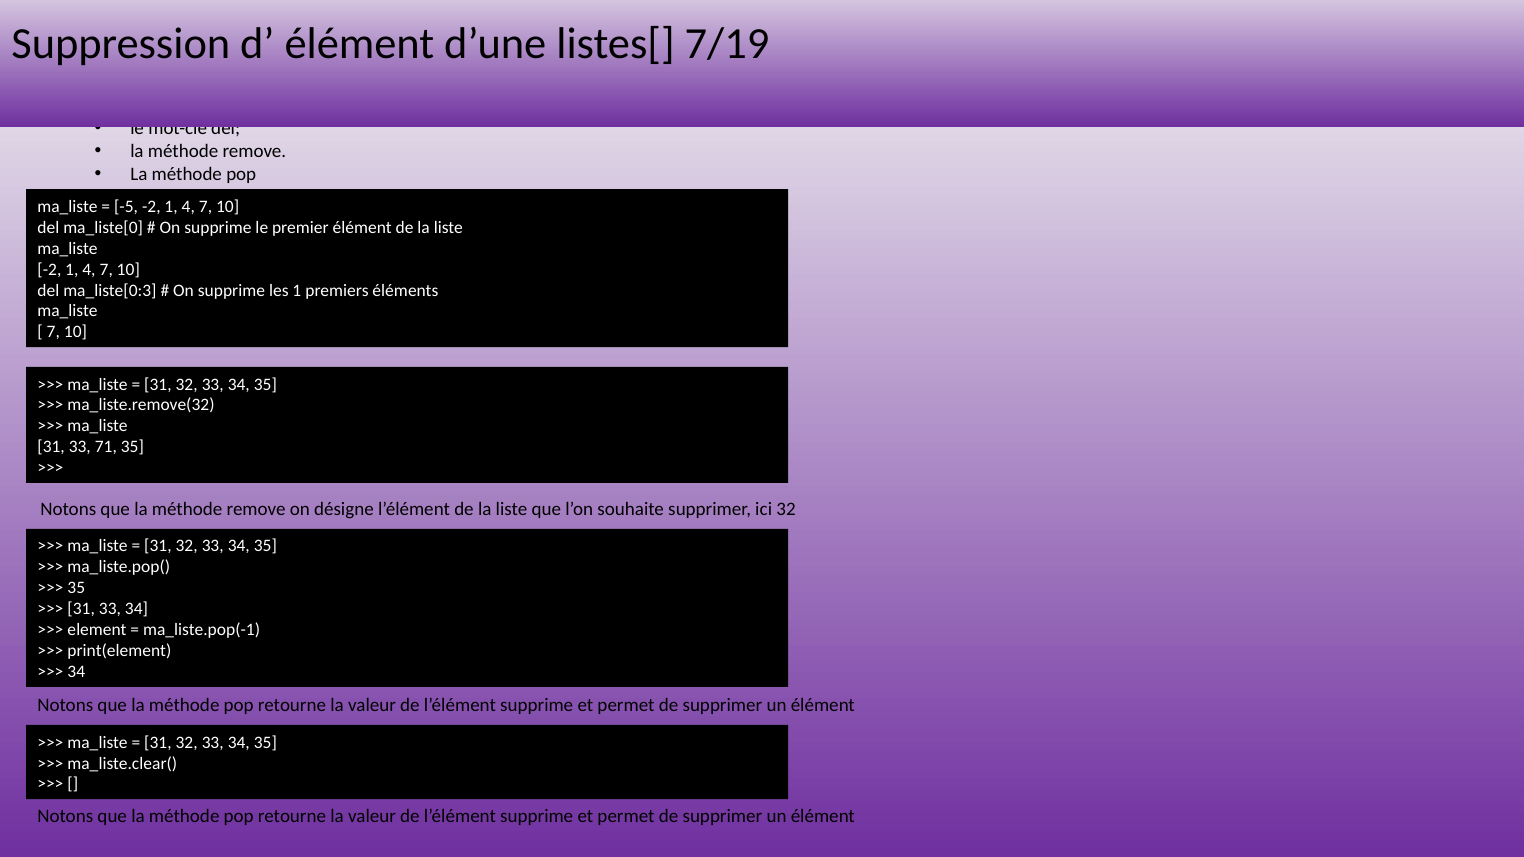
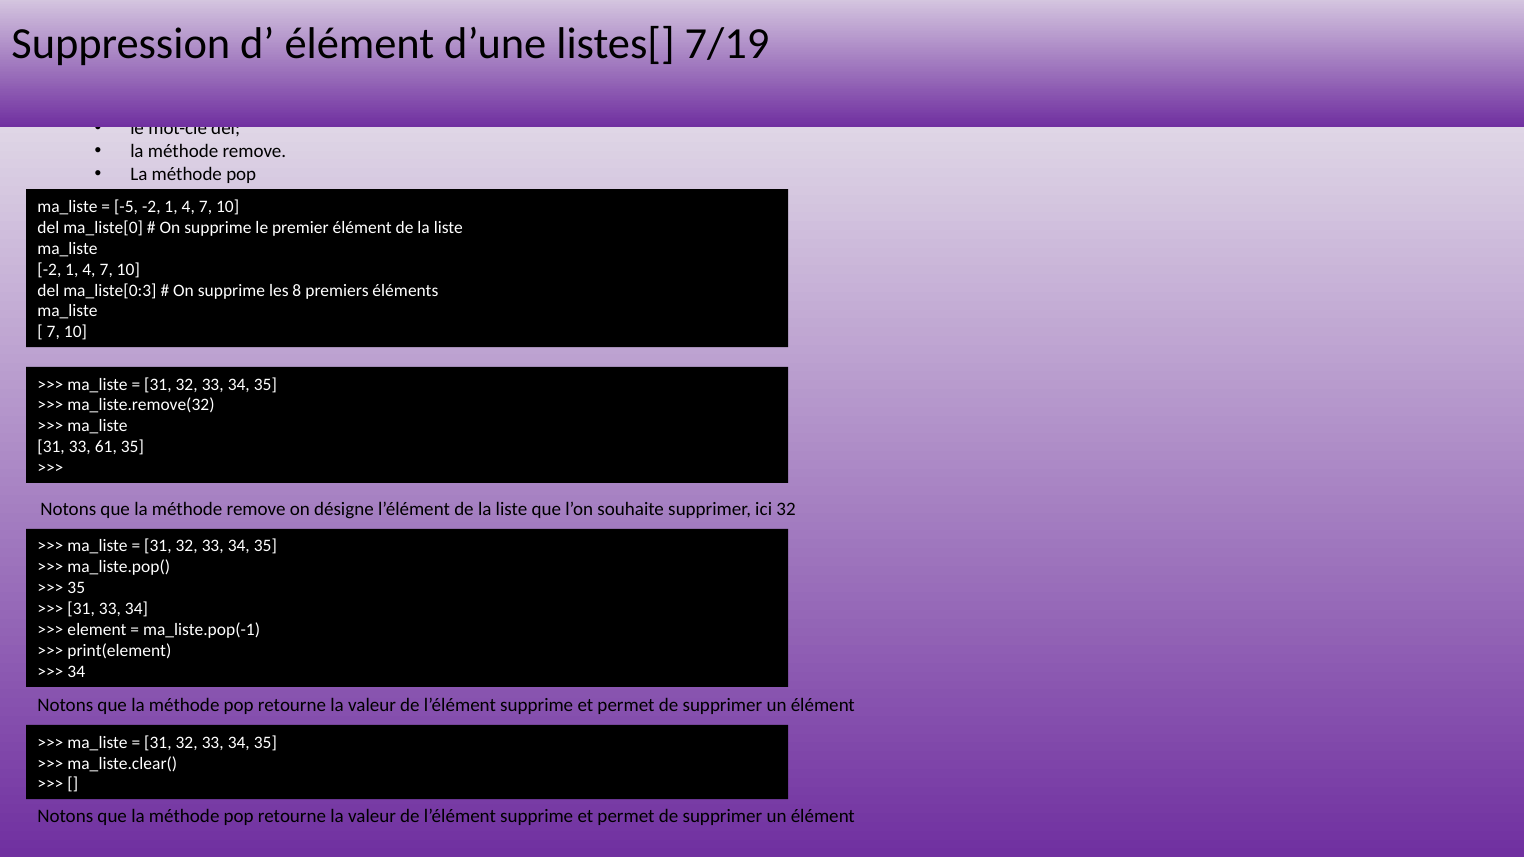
les 1: 1 -> 8 (297, 290)
71: 71 -> 61 (106, 447)
